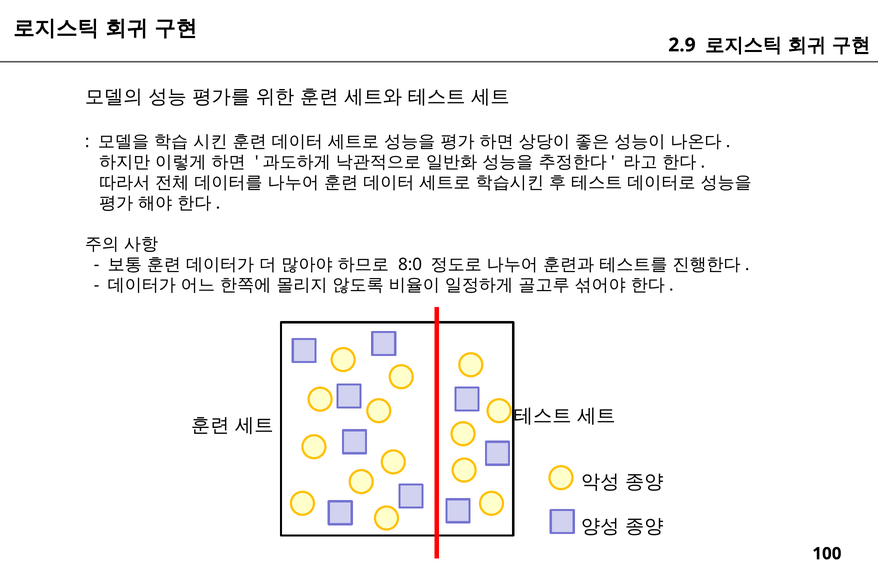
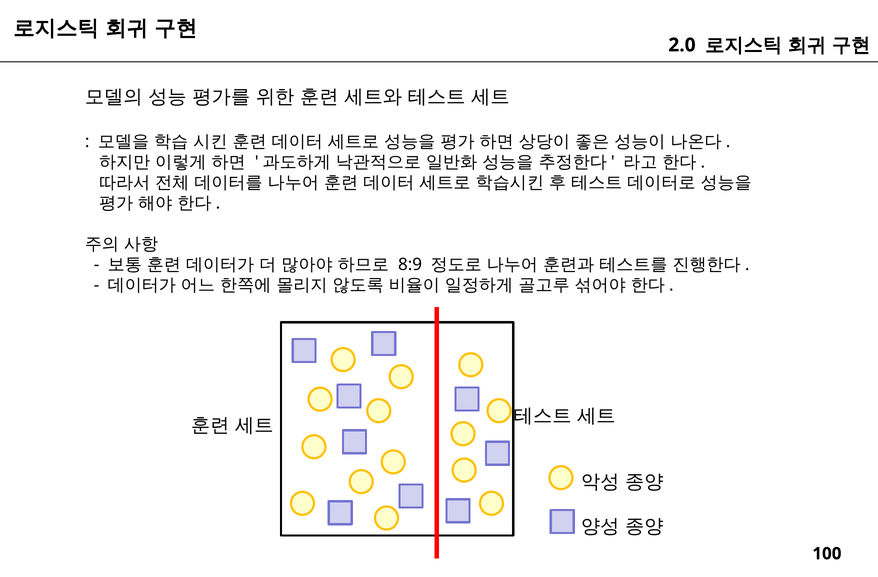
2.9: 2.9 -> 2.0 (682, 45)
8:0: 8:0 -> 8:9 (410, 265)
